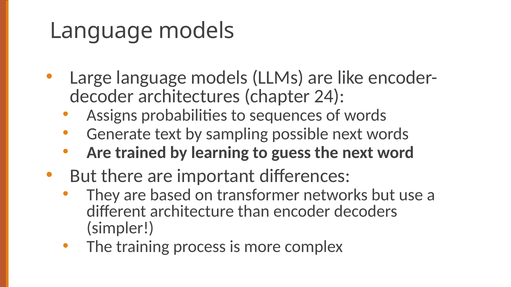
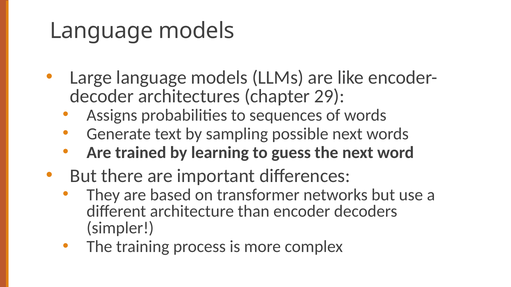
24: 24 -> 29 (329, 96)
